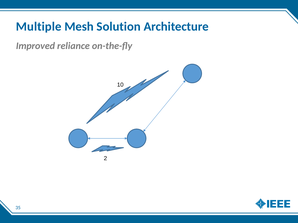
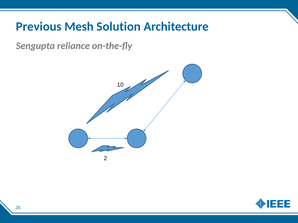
Multiple: Multiple -> Previous (39, 27)
Improved: Improved -> Sengupta (35, 46)
